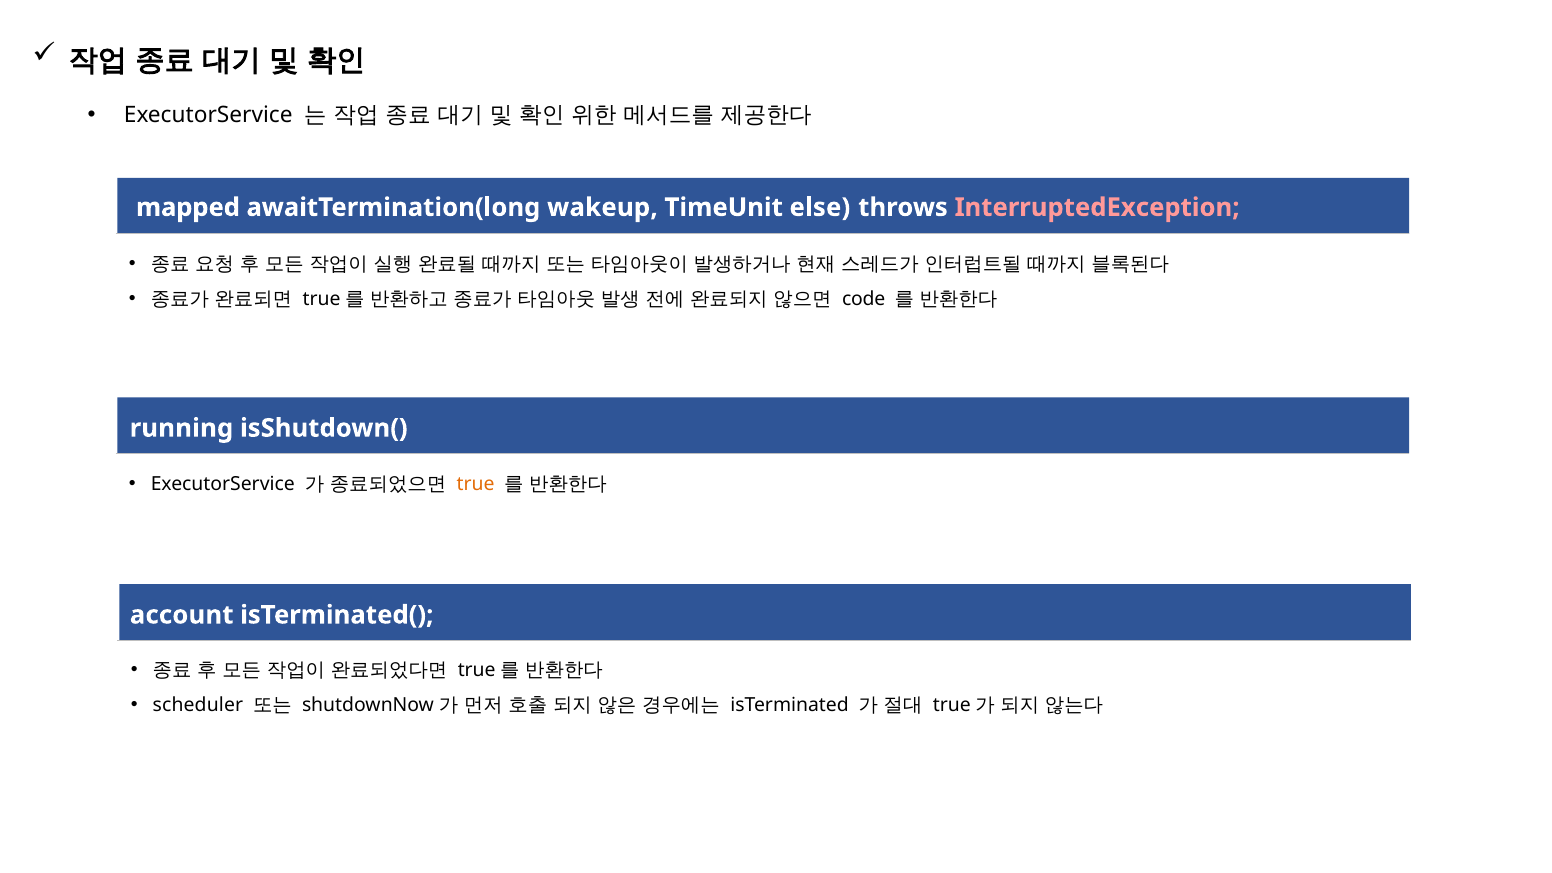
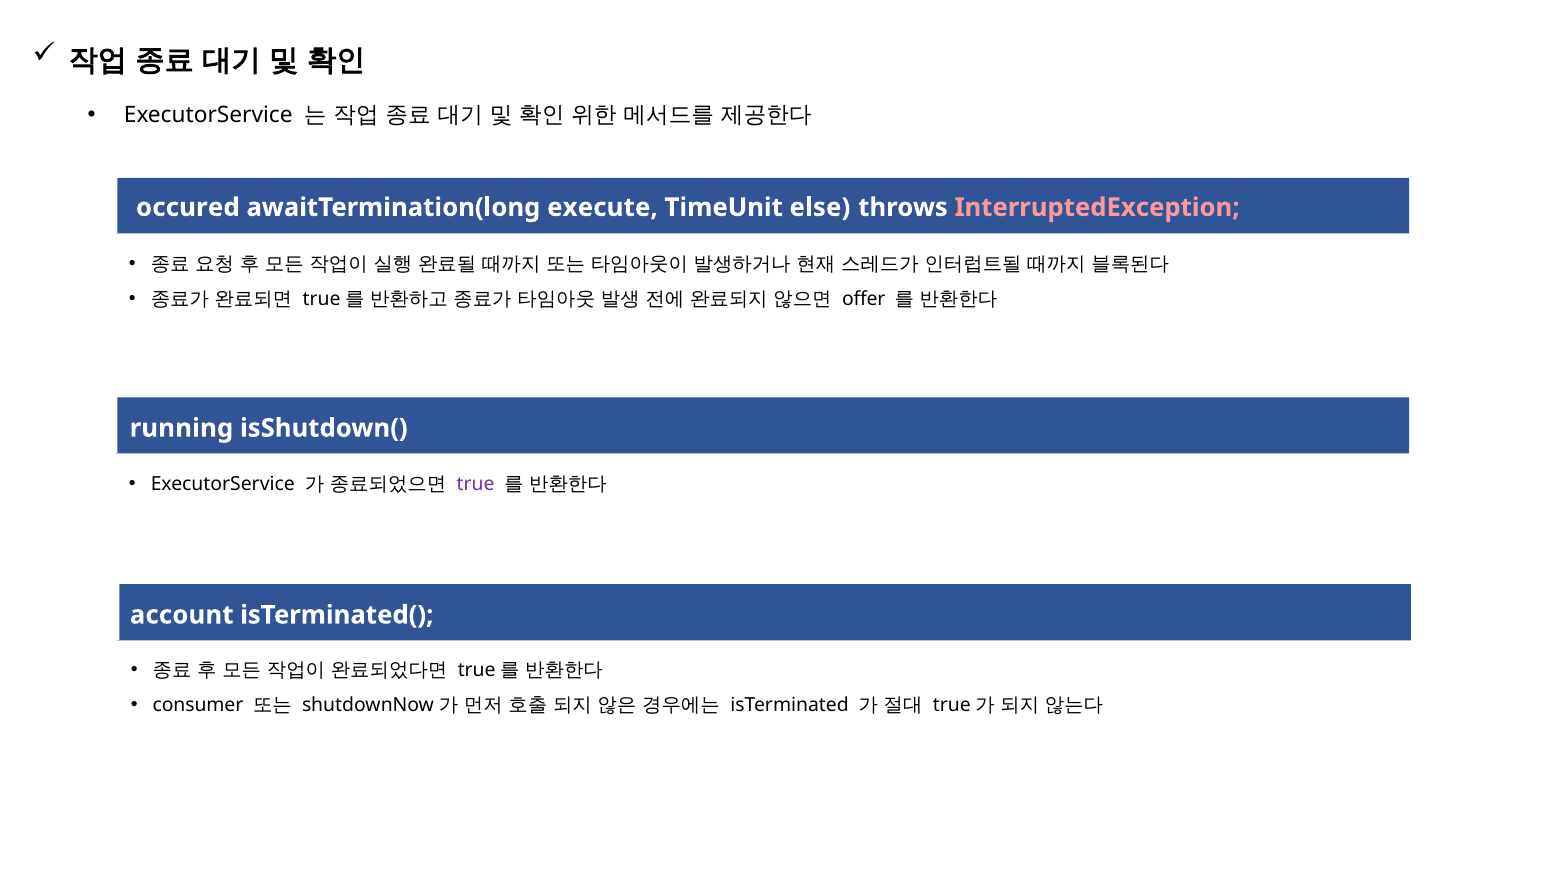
mapped: mapped -> occured (188, 207)
wakeup: wakeup -> execute (602, 207)
code: code -> offer (864, 299)
true colour: orange -> purple (476, 484)
scheduler: scheduler -> consumer (198, 706)
